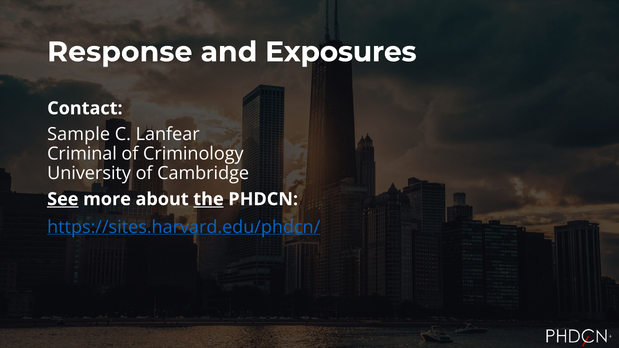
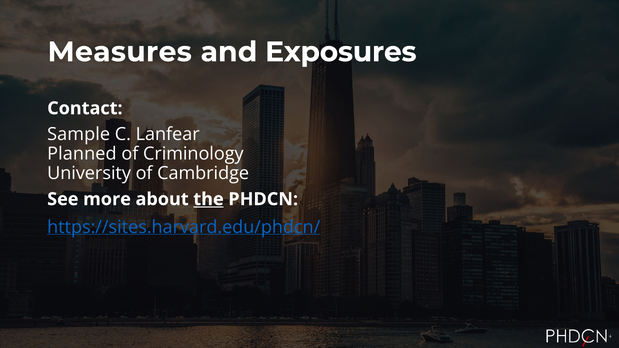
Response: Response -> Measures (120, 52)
Criminal: Criminal -> Planned (82, 154)
See underline: present -> none (63, 199)
